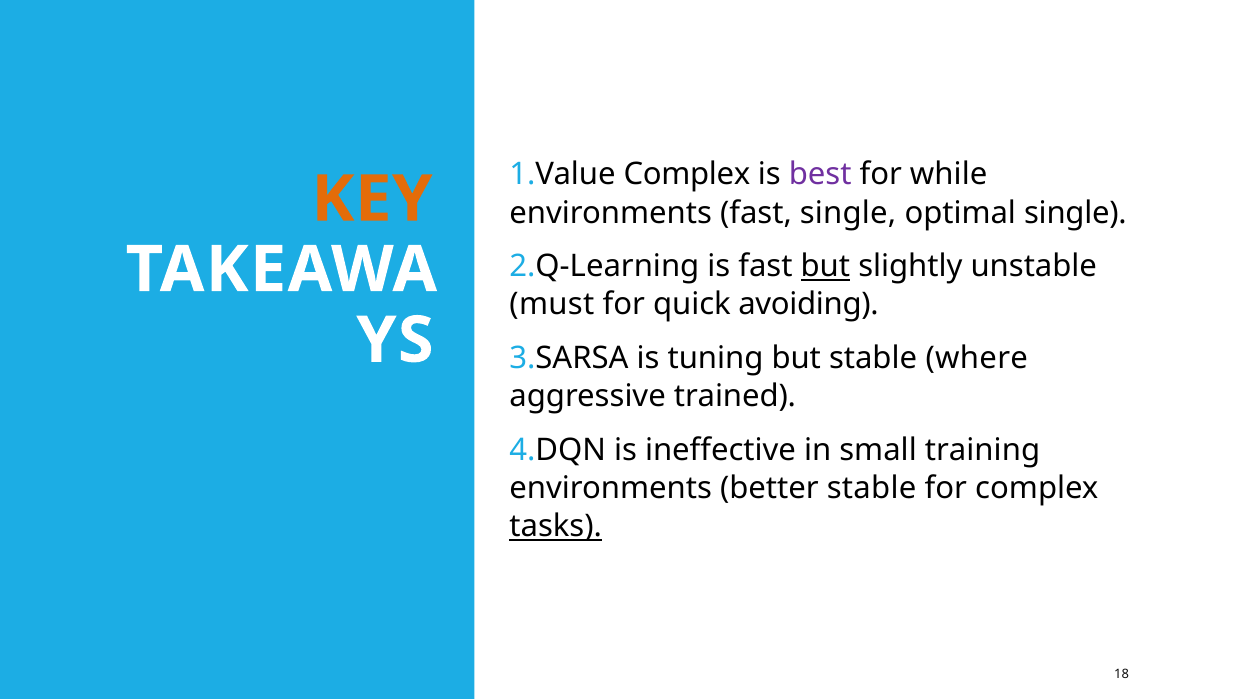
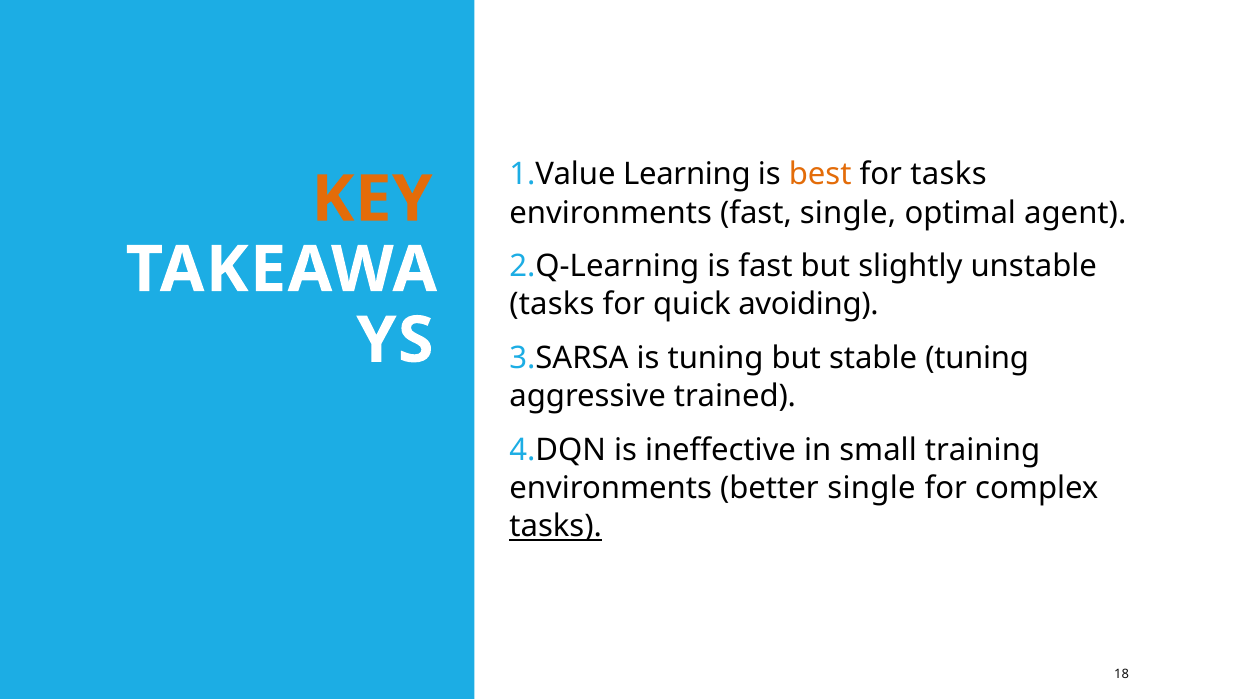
Complex: Complex -> Learning (687, 175)
best colour: purple -> orange (820, 175)
for while: while -> tasks (949, 175)
optimal single: single -> agent (1075, 213)
but underline: present -> none (825, 267)
must: must -> tasks (552, 305)
stable where: where -> tuning (977, 358)
better stable: stable -> single (872, 489)
